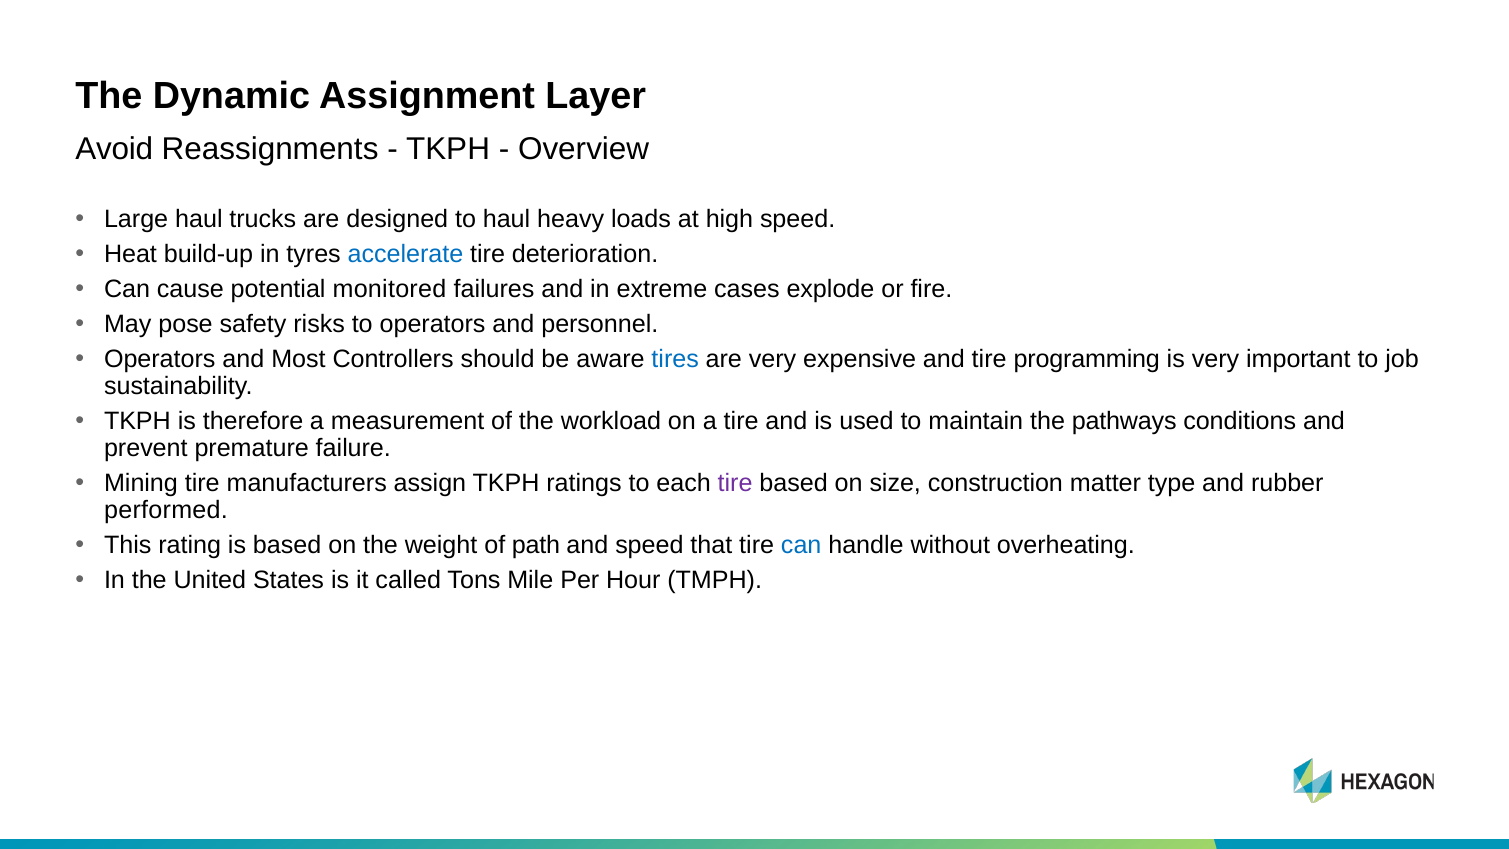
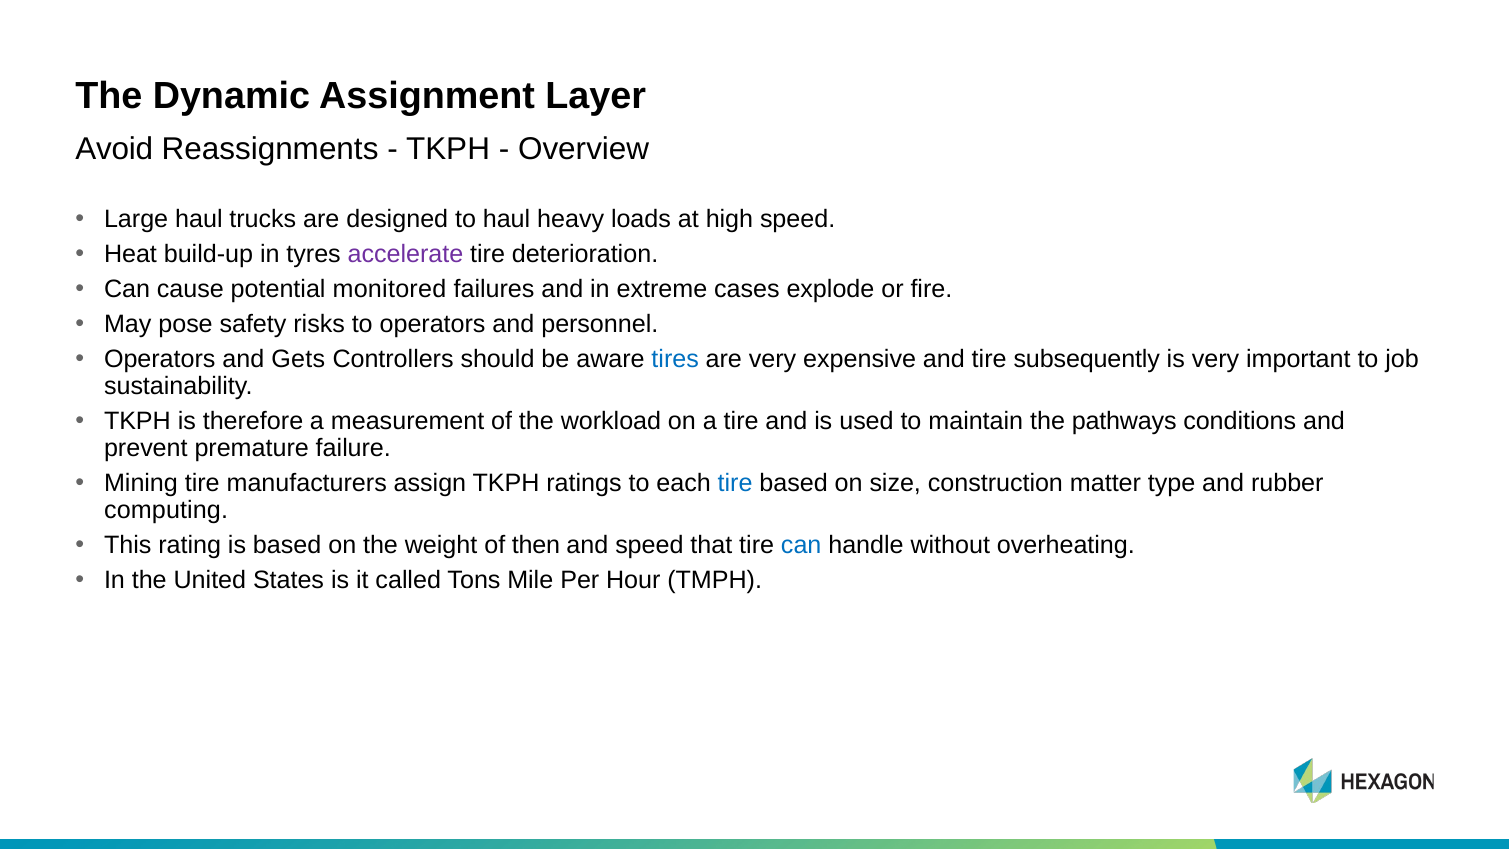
accelerate colour: blue -> purple (405, 254)
Most: Most -> Gets (298, 359)
programming: programming -> subsequently (1087, 359)
tire colour: purple -> blue (735, 483)
performed: performed -> computing (166, 511)
path: path -> then (536, 546)
